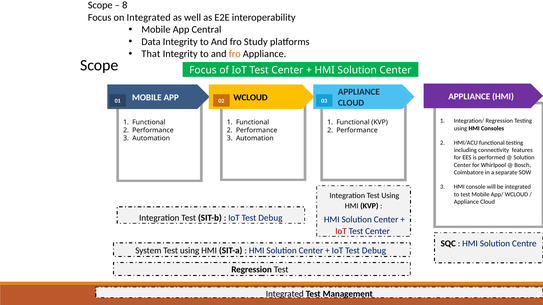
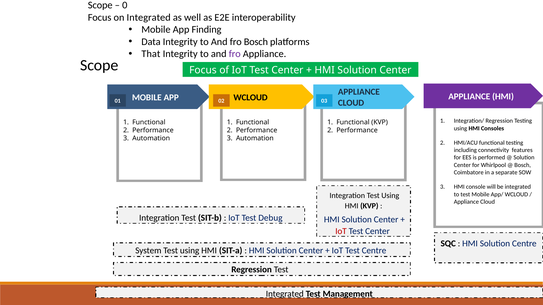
8: 8 -> 0 (125, 5)
Central: Central -> Finding (207, 30)
fro Study: Study -> Bosch (256, 42)
fro colour: orange -> purple (235, 54)
Debug: Debug -> Centre (374, 251)
